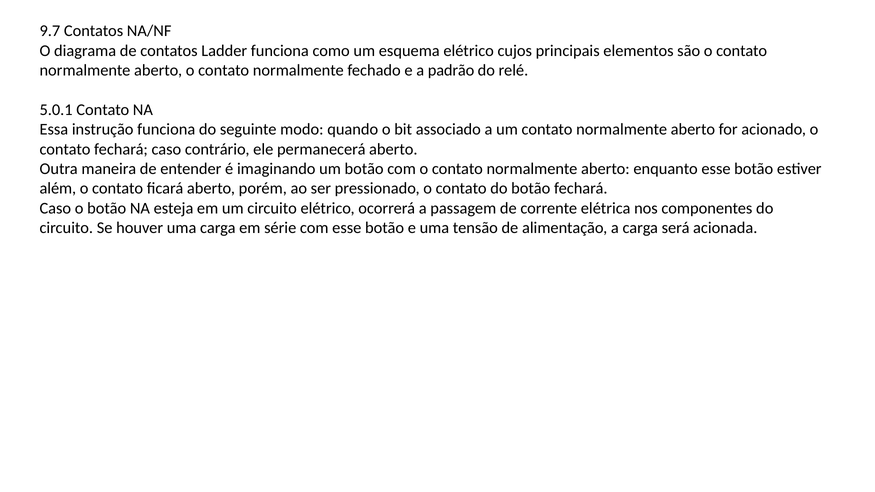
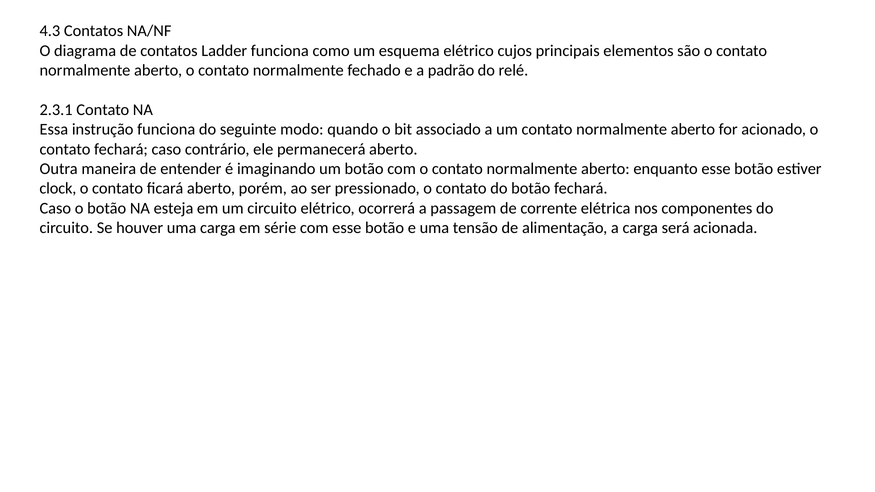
9.7: 9.7 -> 4.3 (50, 31)
5.0.1: 5.0.1 -> 2.3.1 (56, 110)
além: além -> clock (58, 189)
